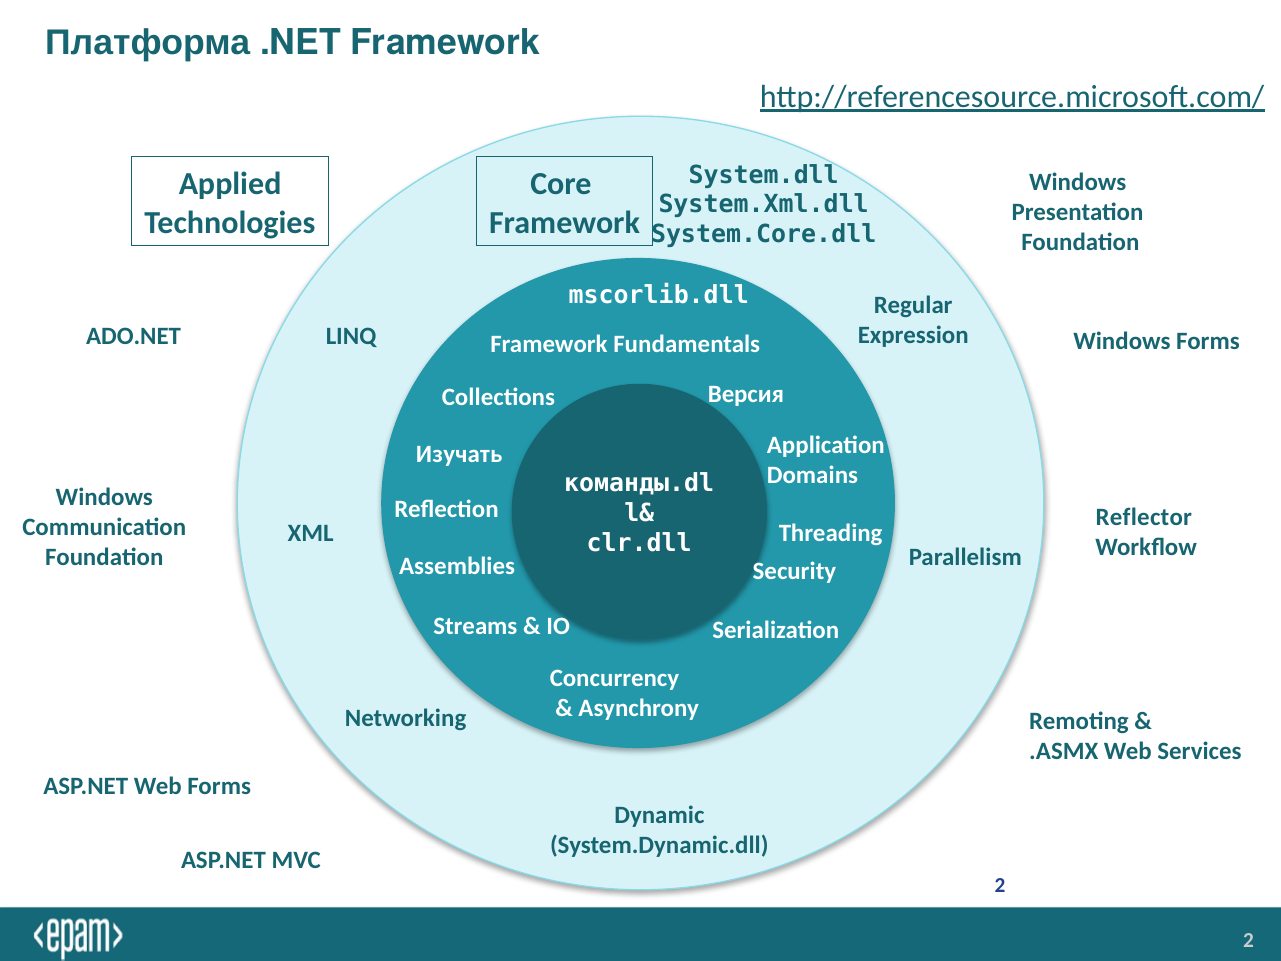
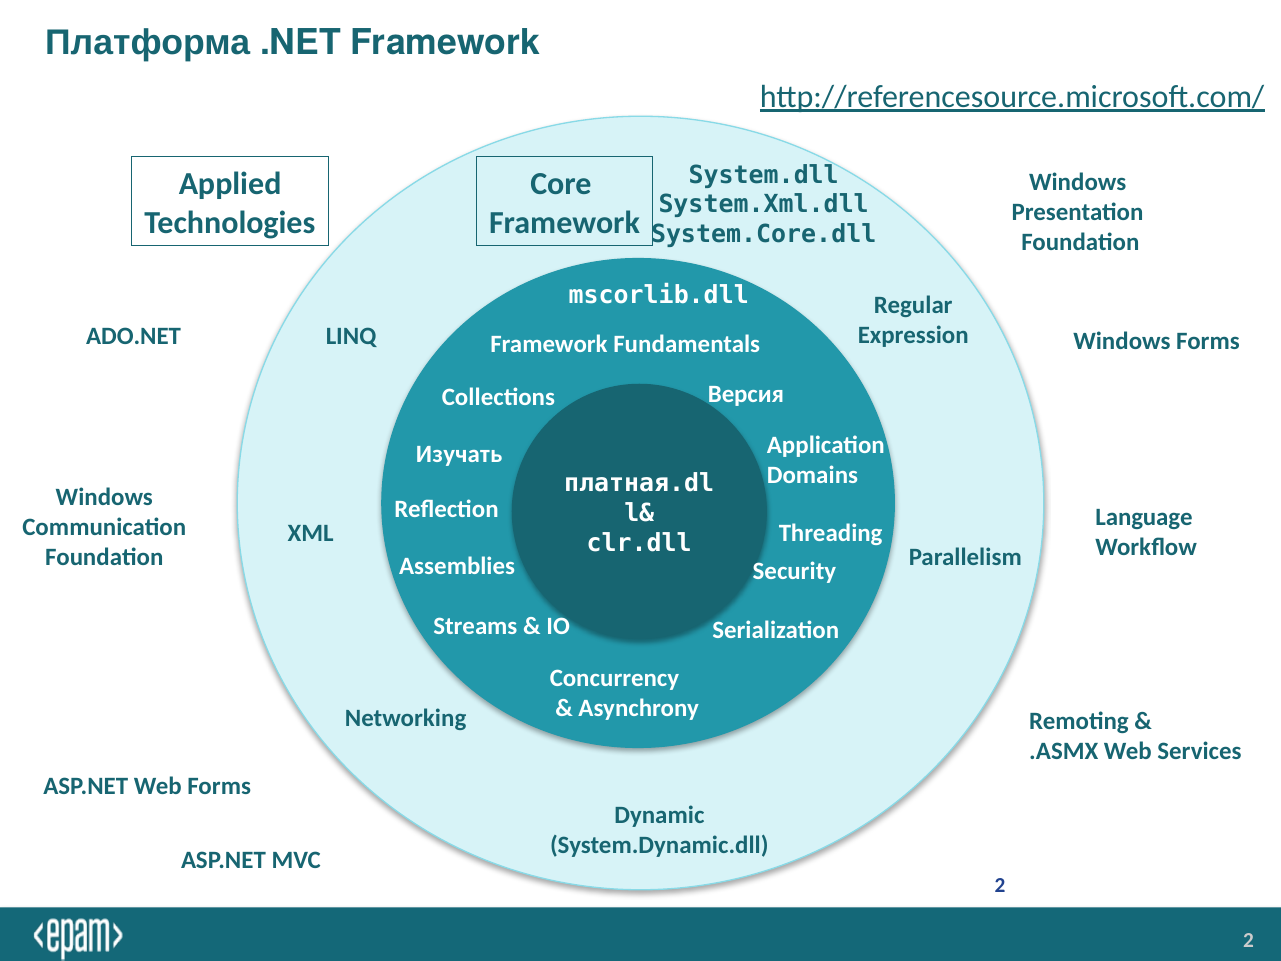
команды.dl: команды.dl -> платная.dl (639, 483)
Reflector: Reflector -> Language (1144, 517)
